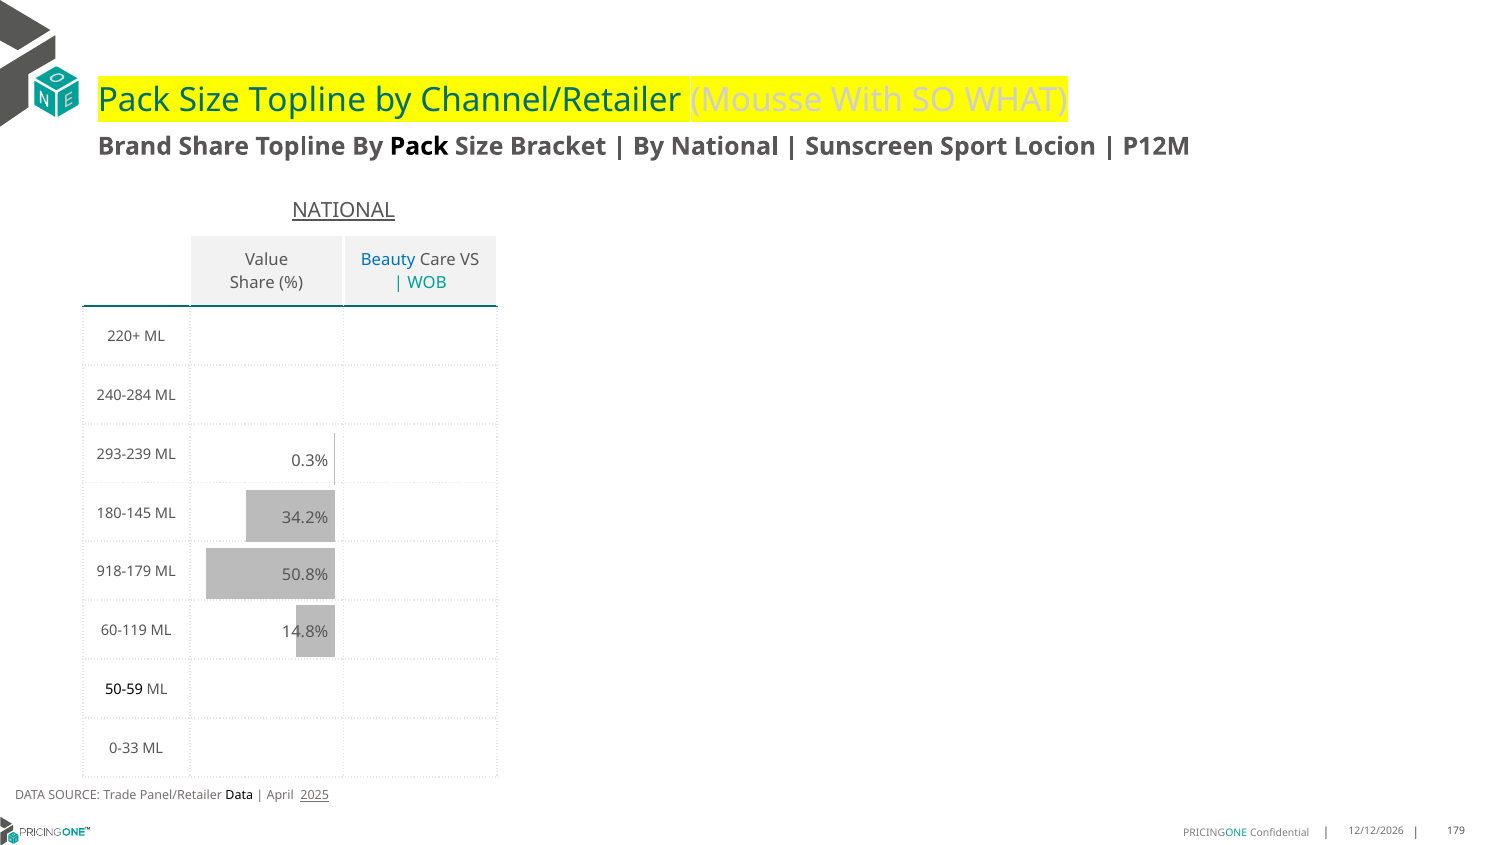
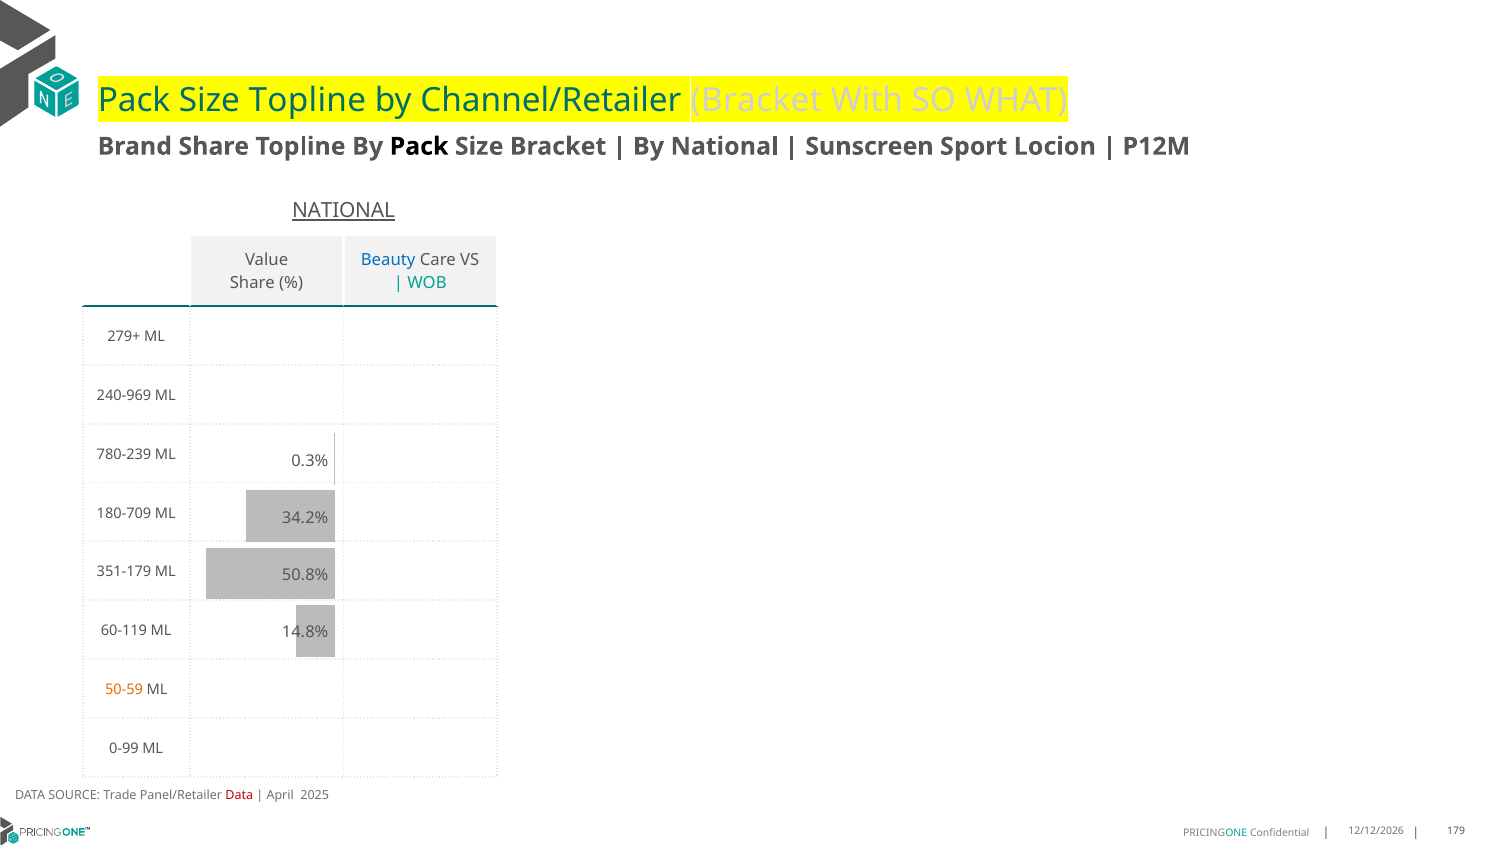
Channel/Retailer Mousse: Mousse -> Bracket (756, 101)
220+: 220+ -> 279+ (124, 337)
240-284: 240-284 -> 240-969 (124, 396)
293-239: 293-239 -> 780-239 (124, 454)
180-145: 180-145 -> 180-709 (124, 513)
918-179: 918-179 -> 351-179 (124, 572)
50-59 colour: black -> orange (124, 690)
0-33: 0-33 -> 0-99 (124, 749)
Data colour: black -> red (239, 796)
2025 underline: present -> none (315, 796)
